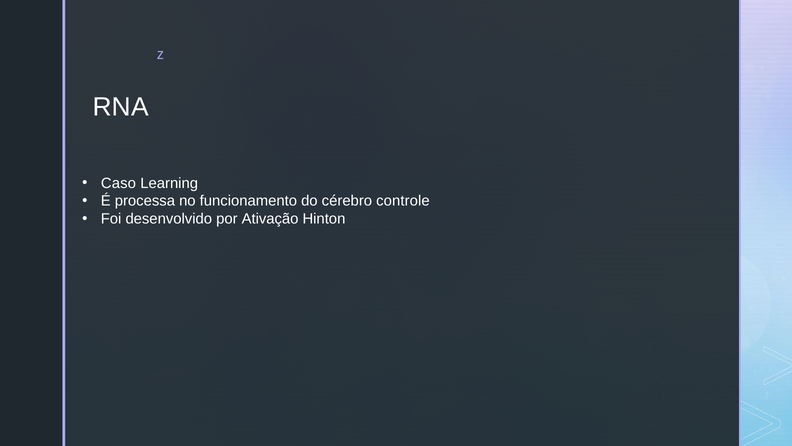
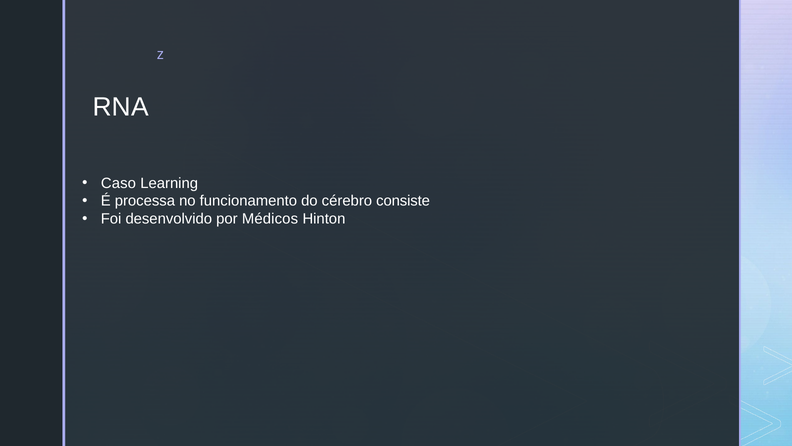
controle: controle -> consiste (403, 201)
Ativação: Ativação -> Médicos (270, 219)
